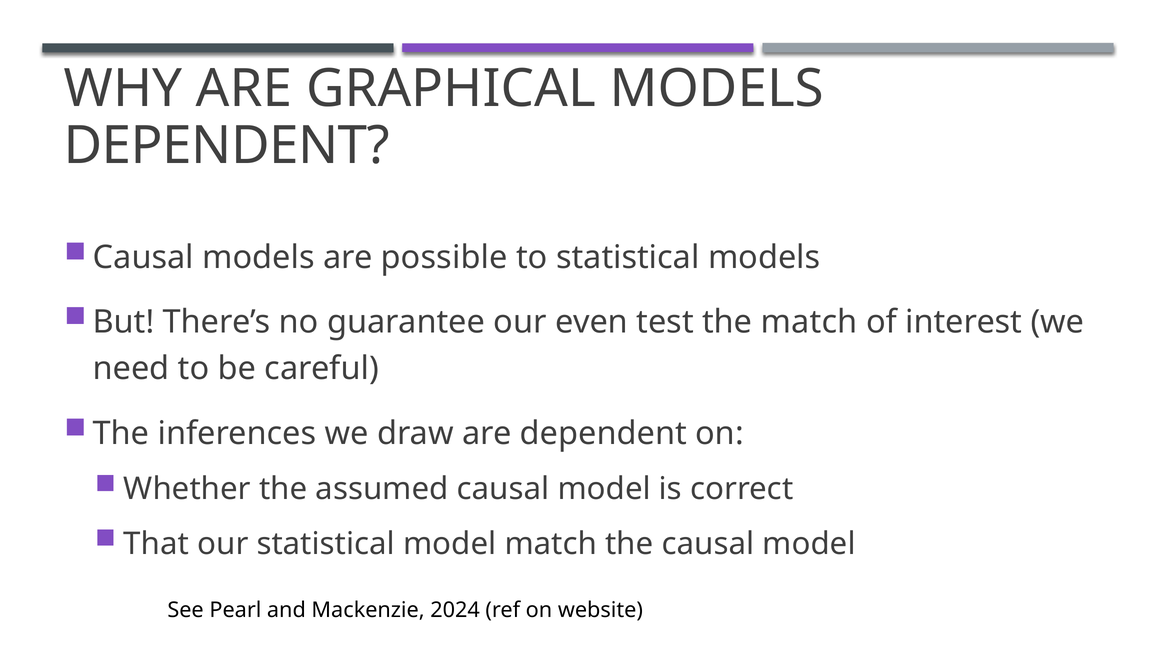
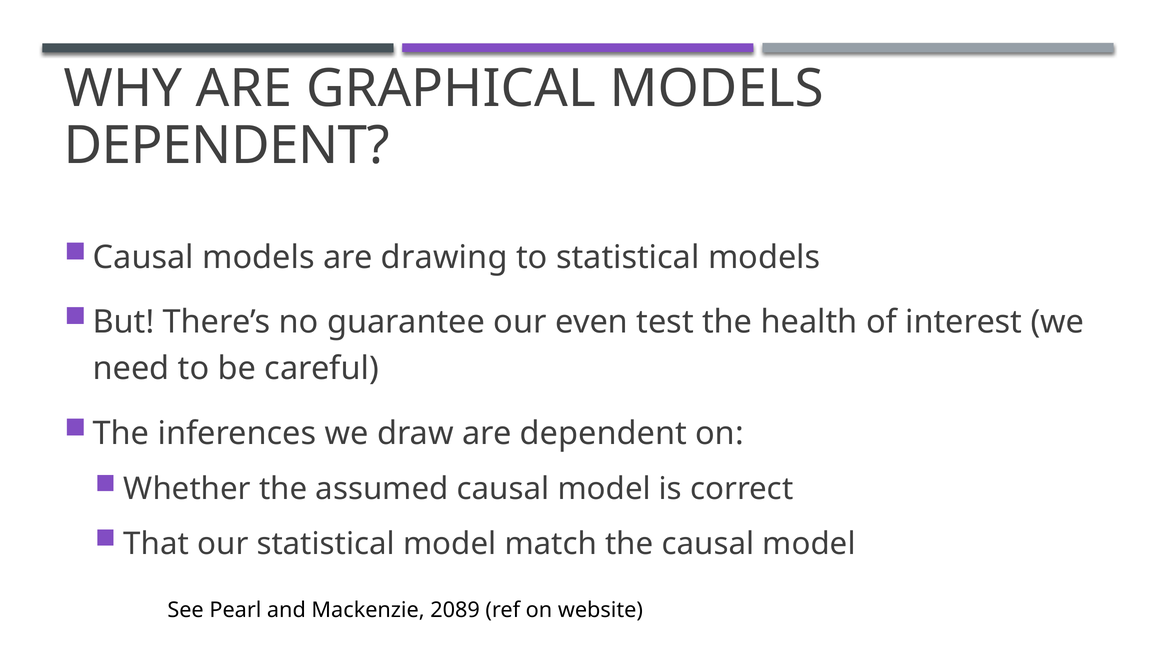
possible: possible -> drawing (444, 257)
the match: match -> health (809, 322)
2024: 2024 -> 2089 (455, 610)
